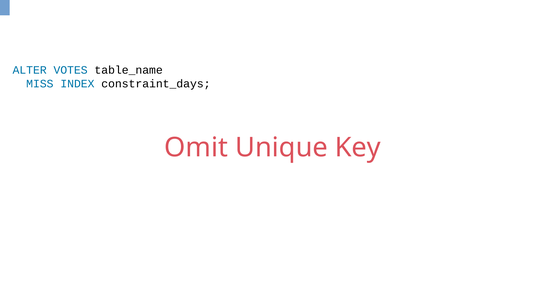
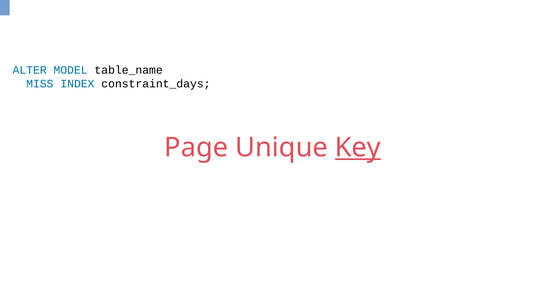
VOTES: VOTES -> MODEL (71, 70)
Omit: Omit -> Page (196, 148)
Key underline: none -> present (358, 148)
